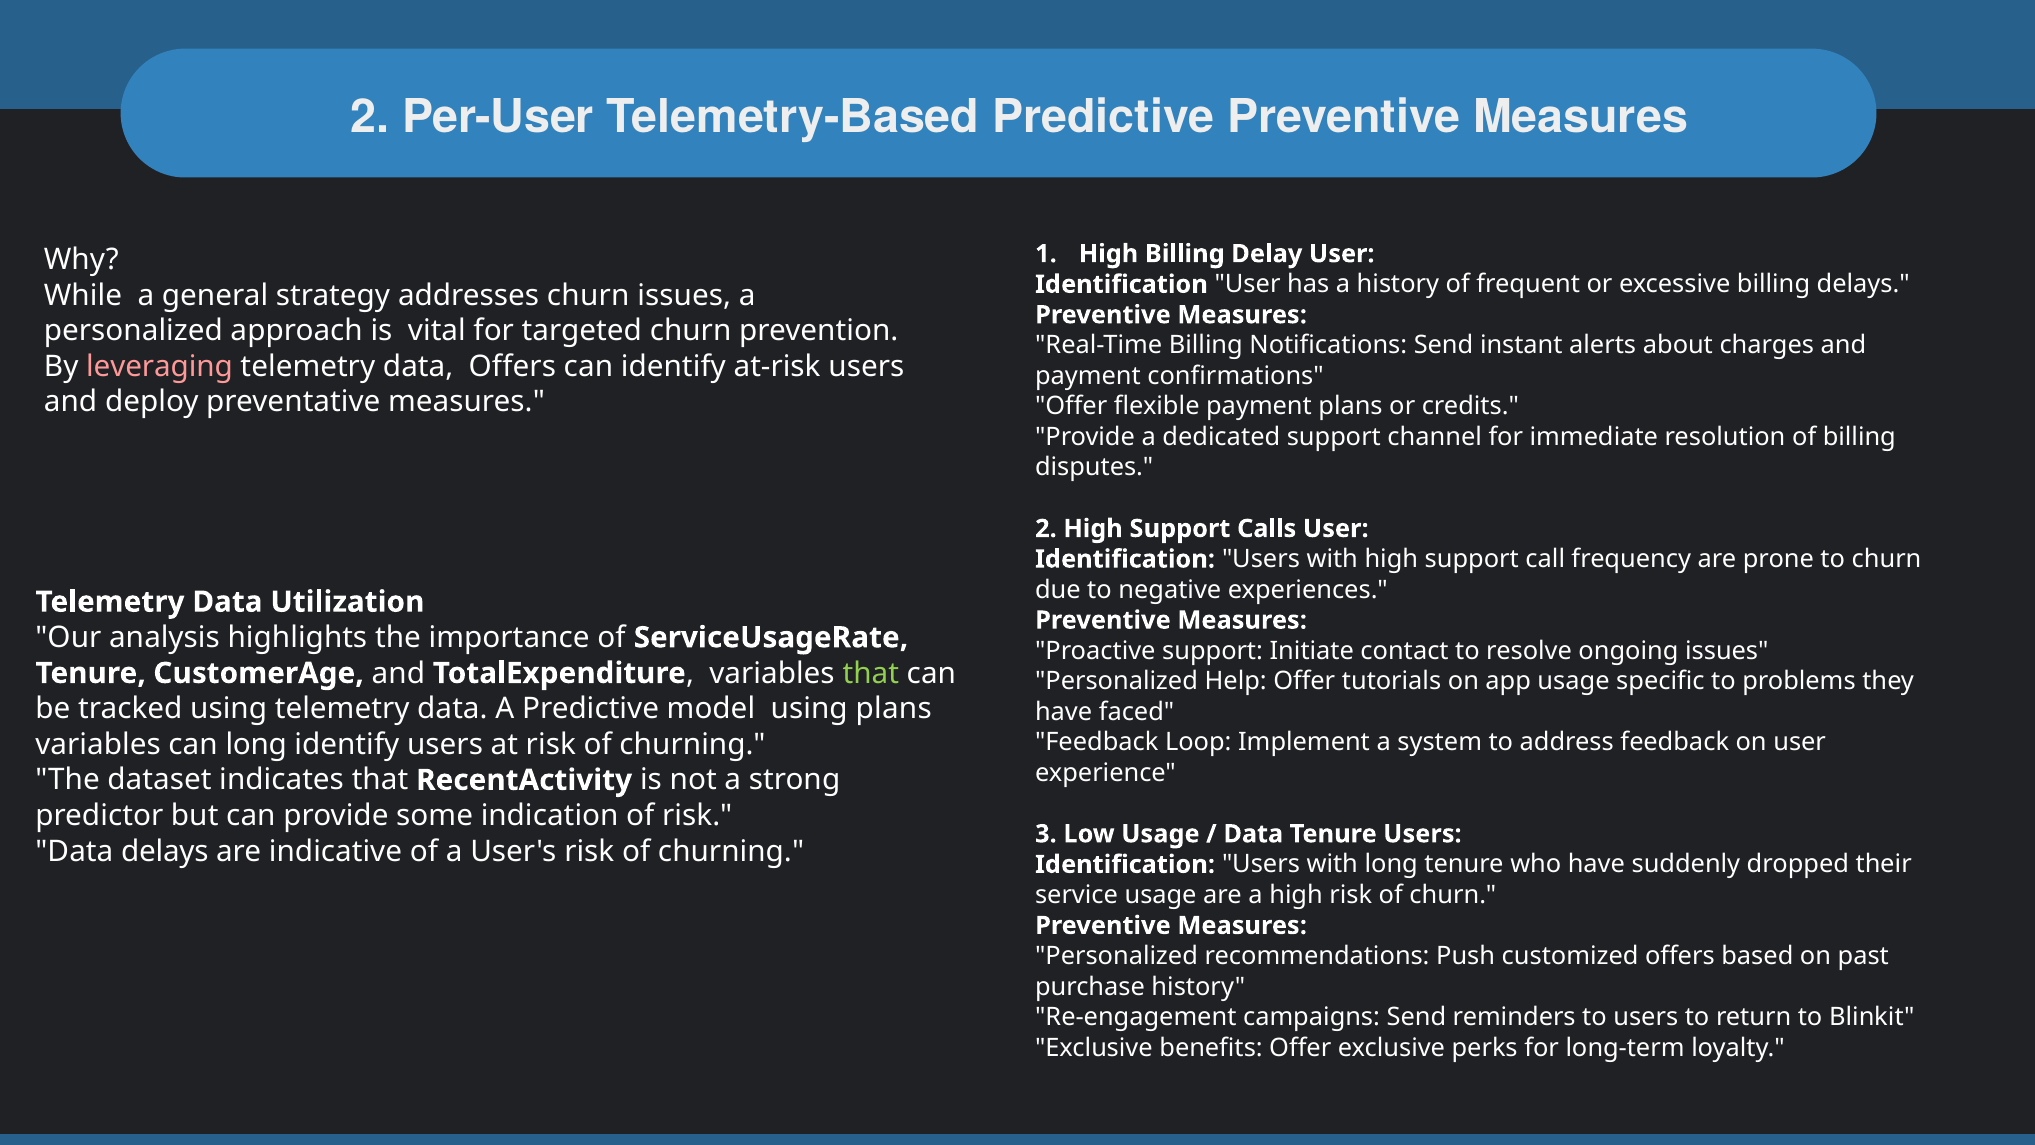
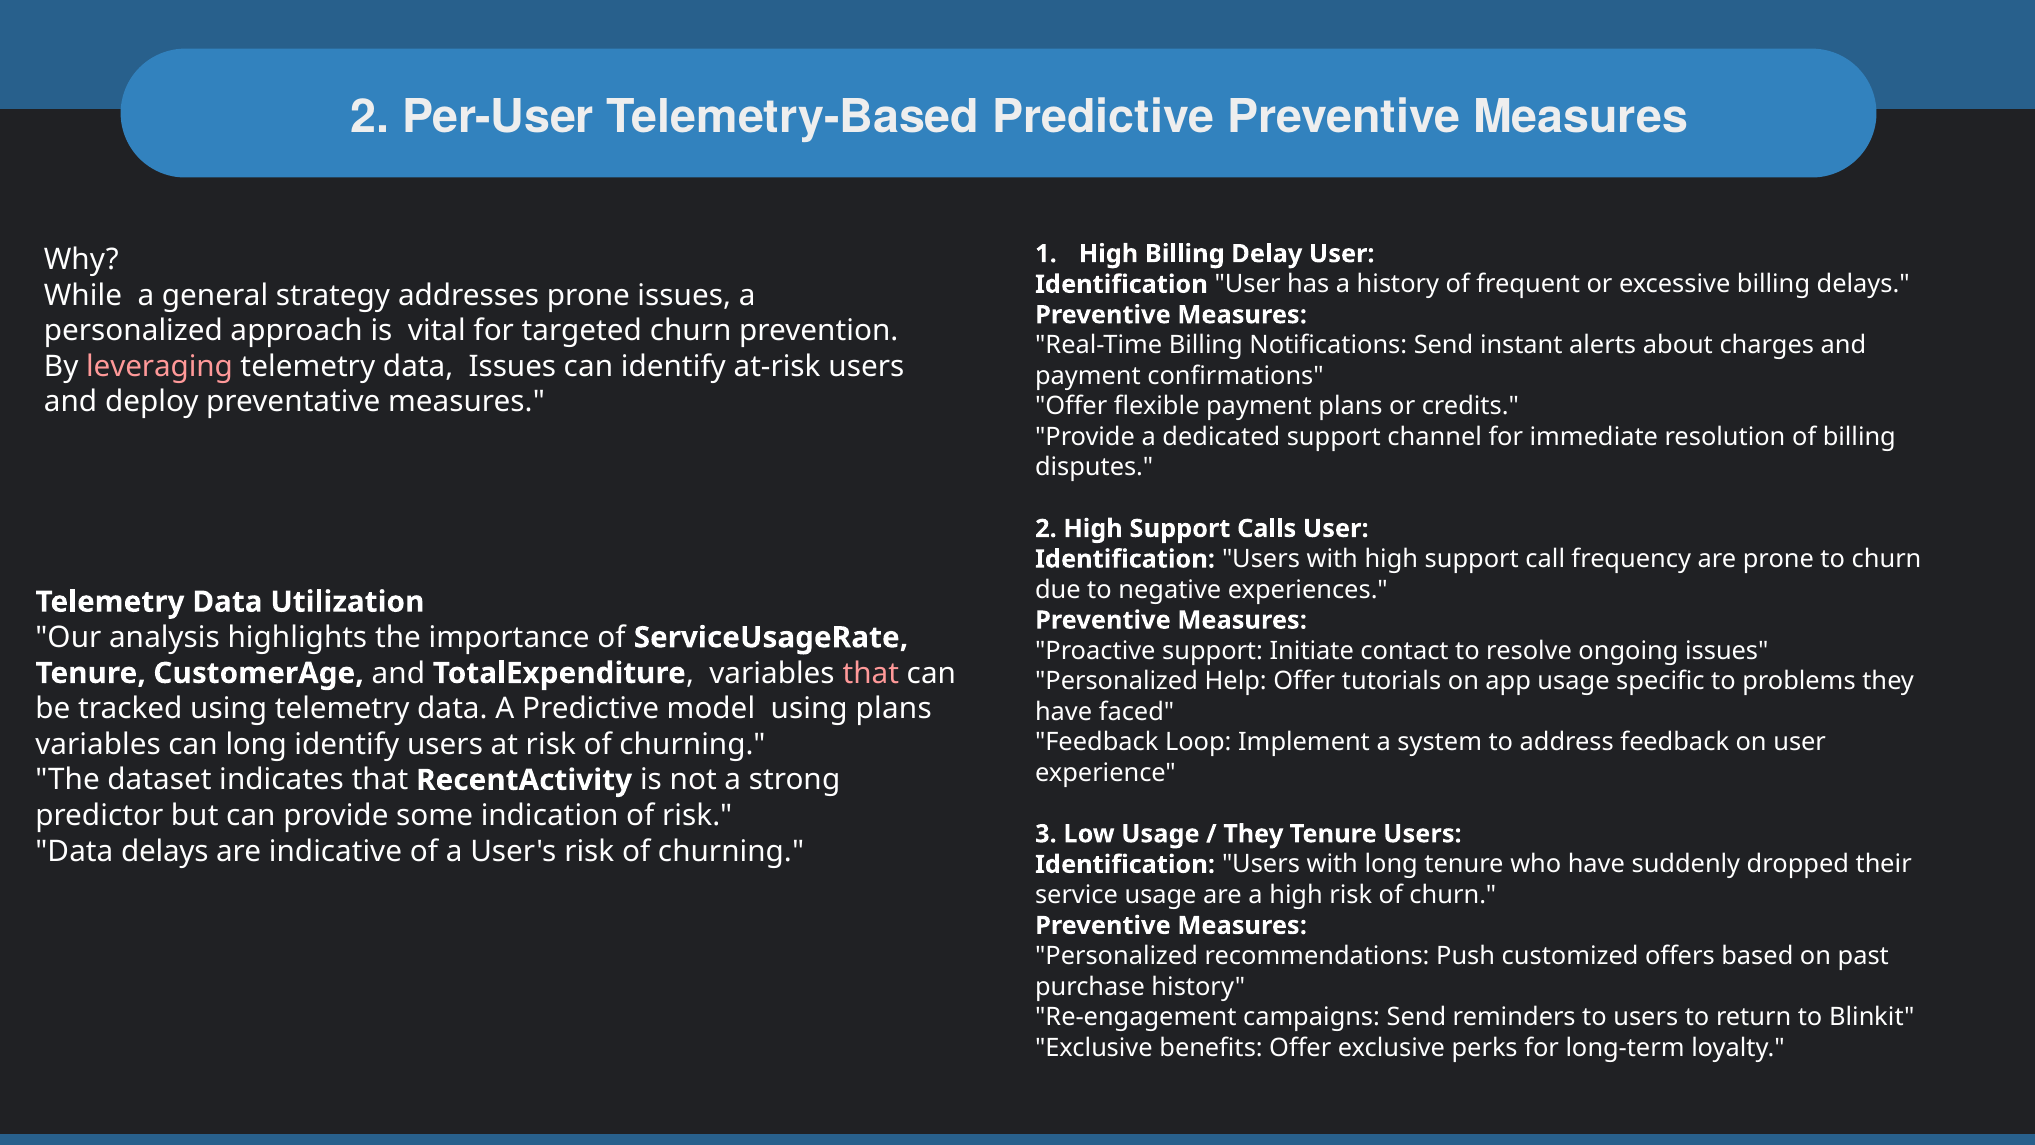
addresses churn: churn -> prone (588, 295)
data Offers: Offers -> Issues (512, 366)
that colour: light green -> pink (871, 673)
Data: Data -> They (1253, 834)
